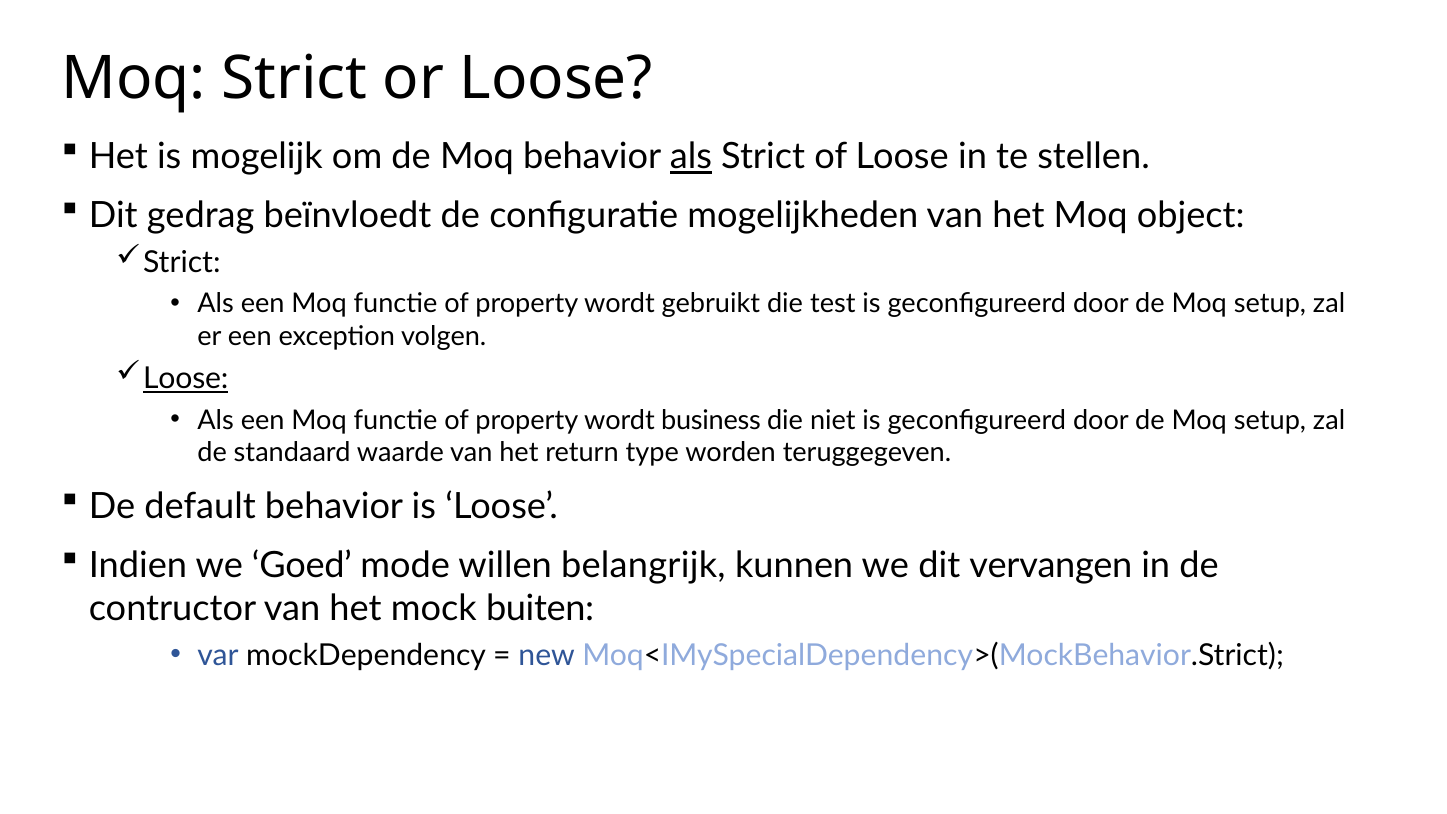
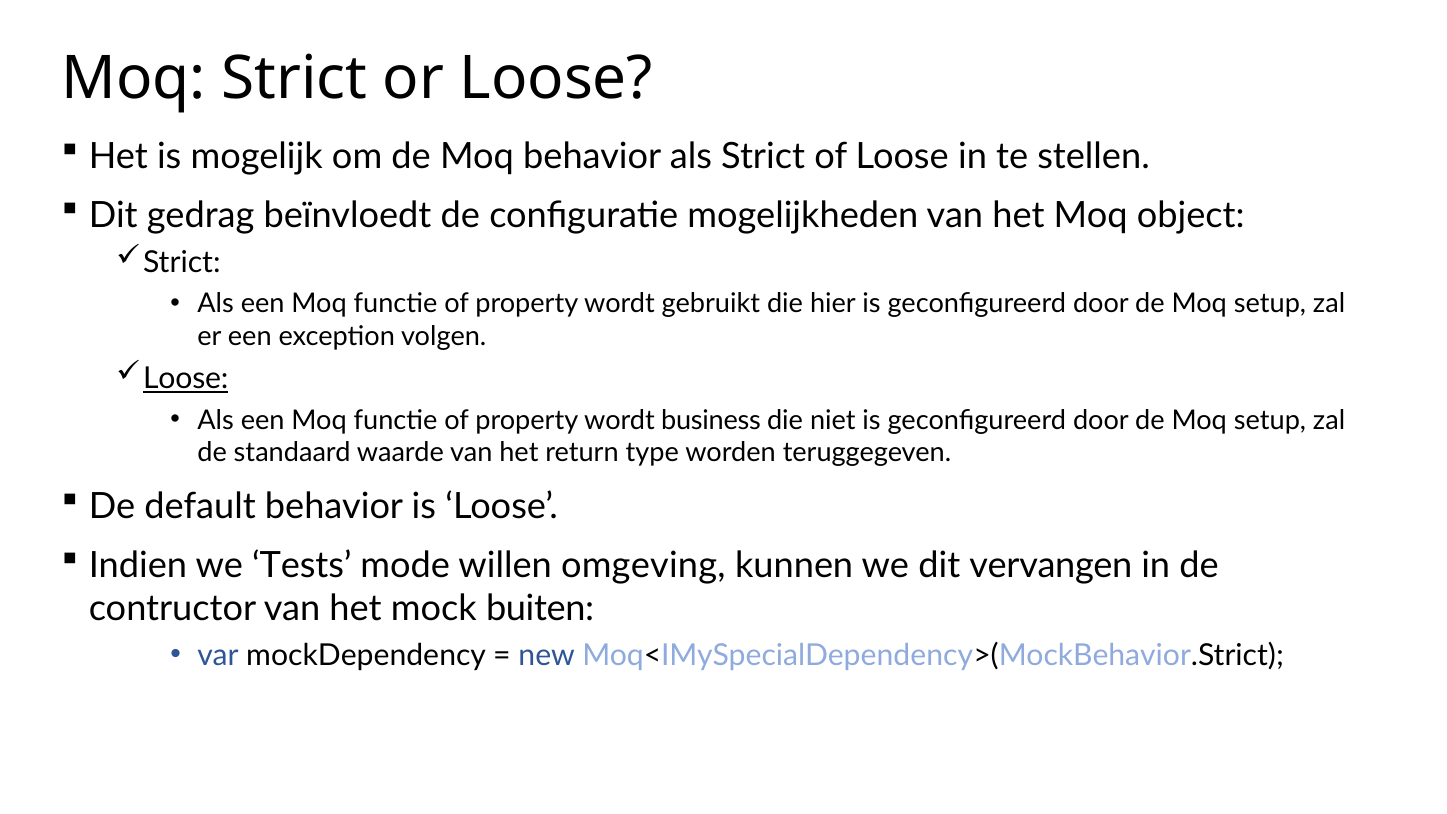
als underline: present -> none (691, 157)
test: test -> hier (833, 304)
Goed: Goed -> Tests (302, 565)
belangrijk: belangrijk -> omgeving (643, 565)
